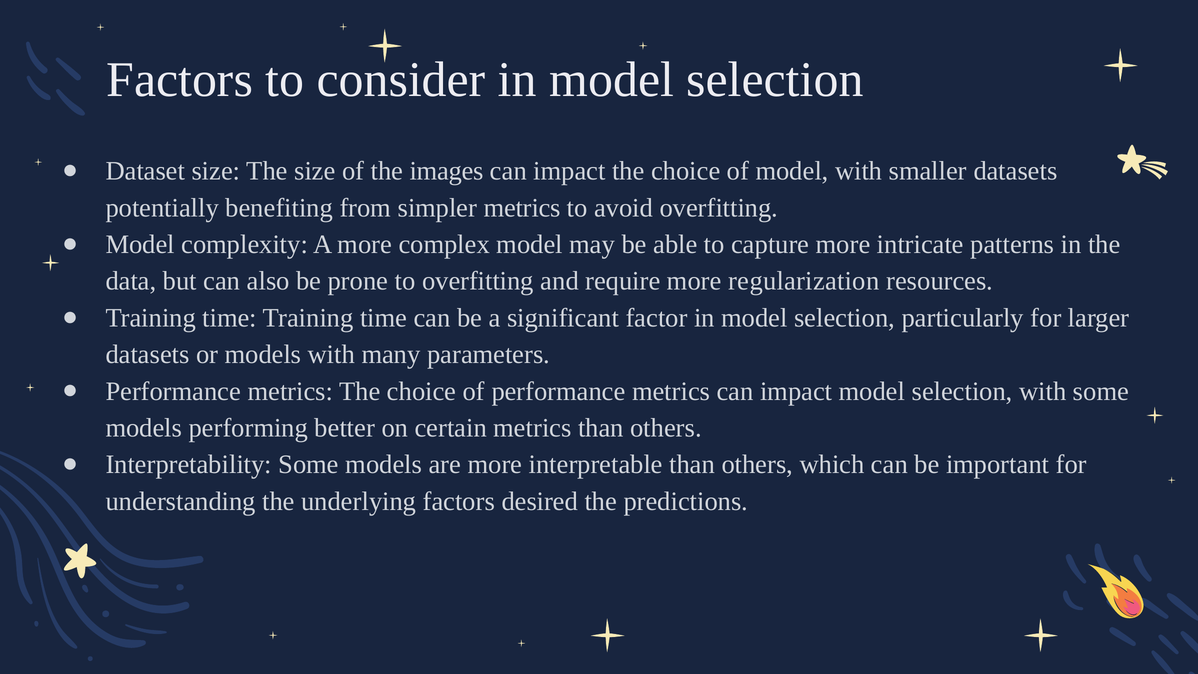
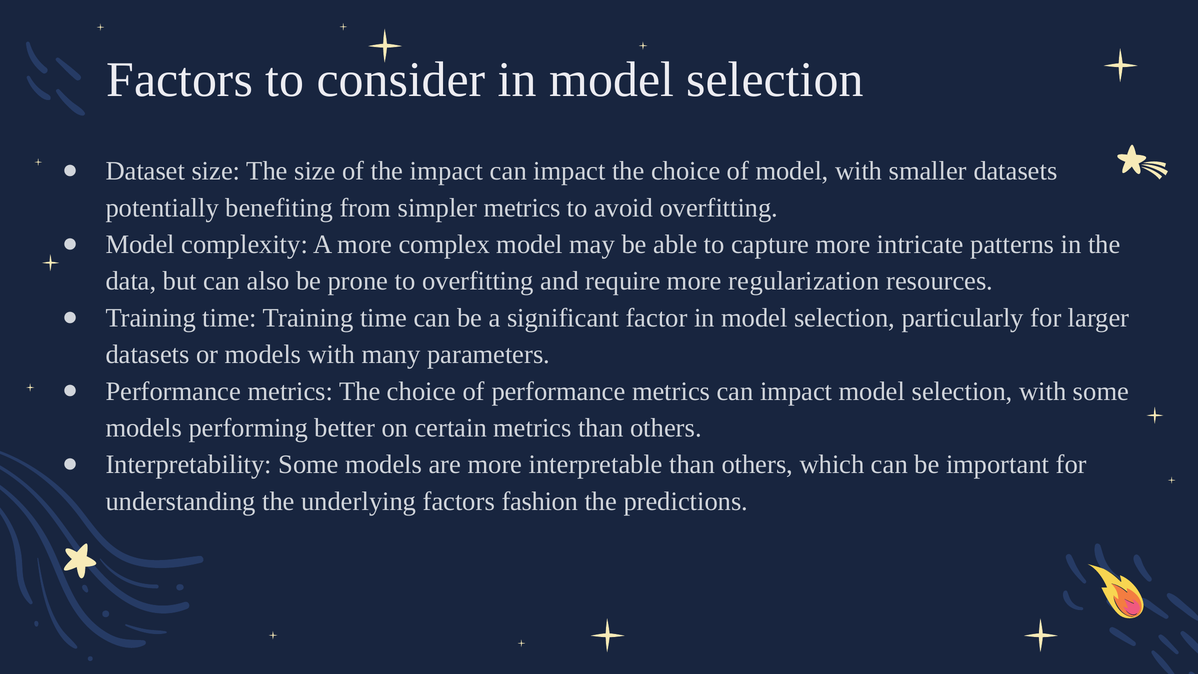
the images: images -> impact (446, 171)
desired: desired -> fashion (540, 501)
